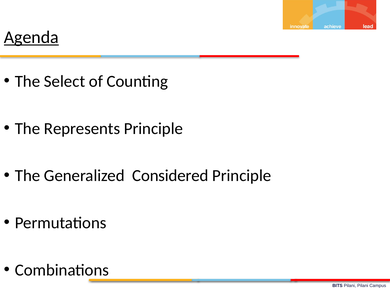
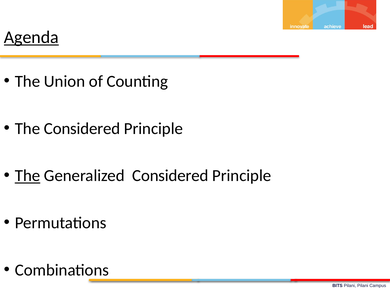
Select: Select -> Union (65, 81)
The Represents: Represents -> Considered (82, 129)
The underline: none -> present (28, 176)
